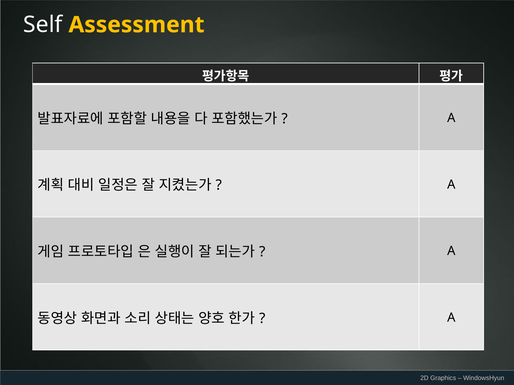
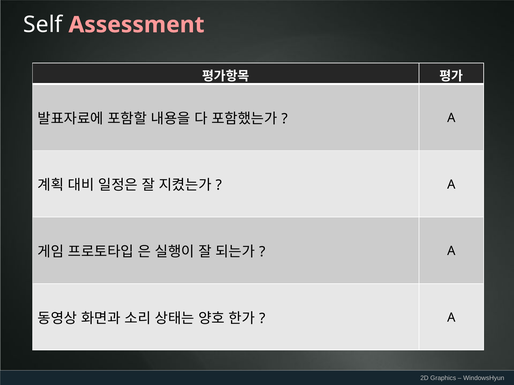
Assessment colour: yellow -> pink (137, 25)
